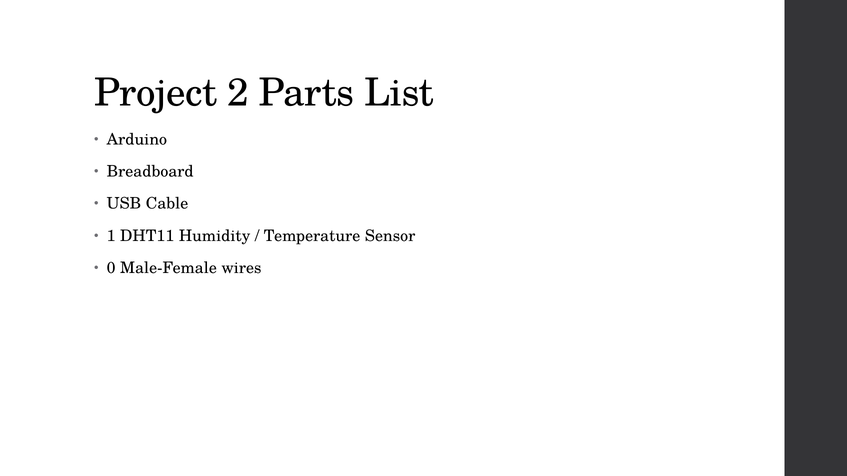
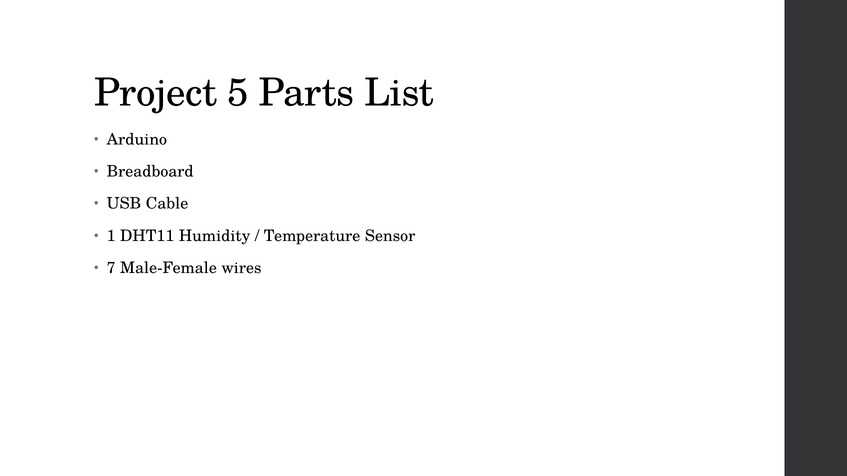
2: 2 -> 5 (238, 93)
0: 0 -> 7 (111, 268)
